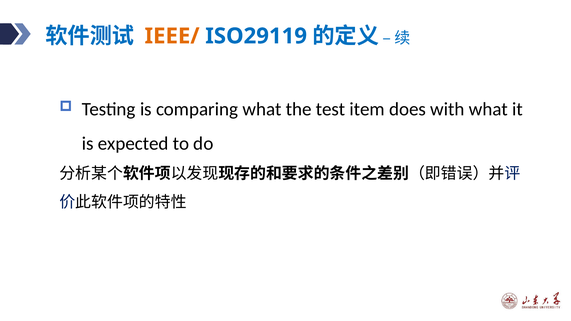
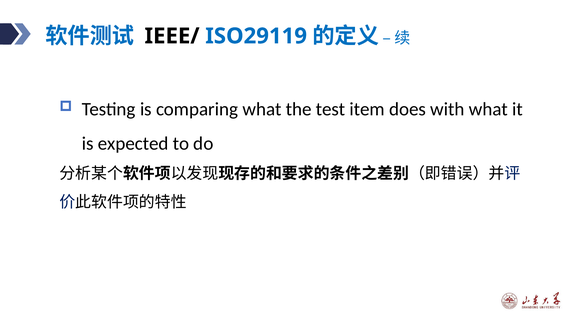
IEEE/ colour: orange -> black (172, 36)
